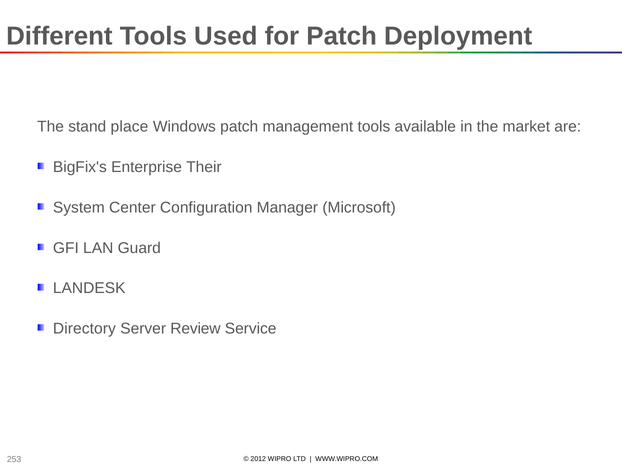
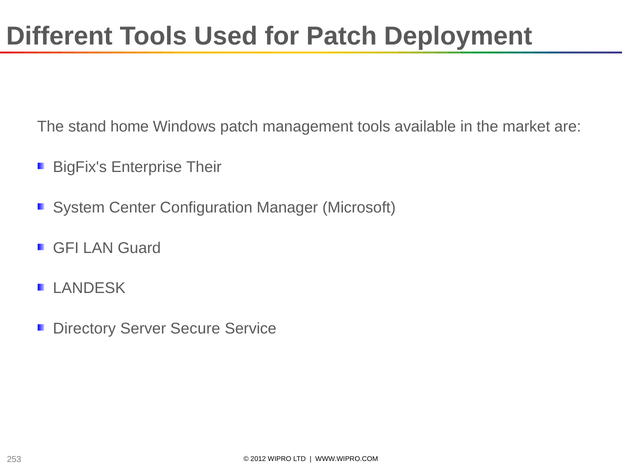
place: place -> home (130, 127)
Review: Review -> Secure (195, 329)
